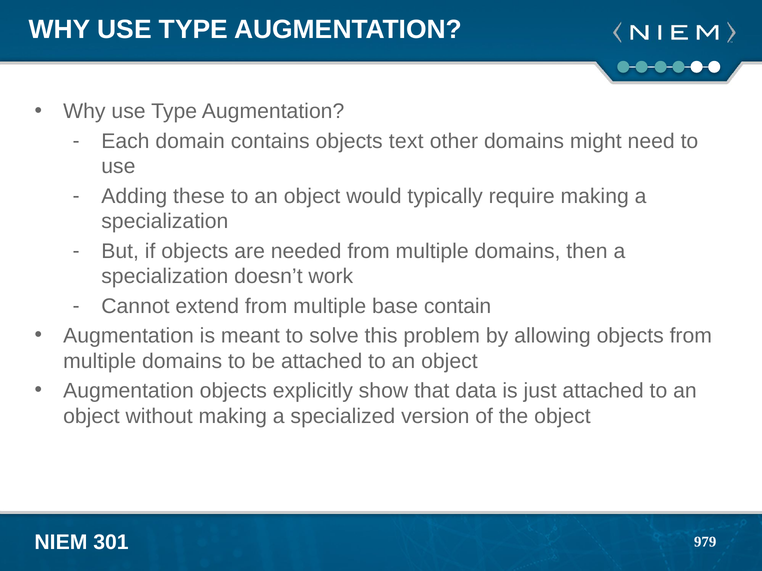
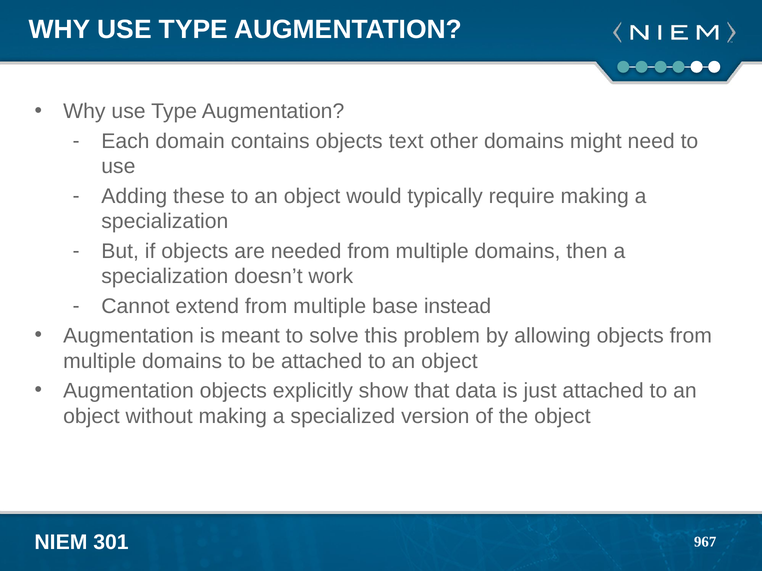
contain: contain -> instead (458, 306)
979: 979 -> 967 (705, 542)
